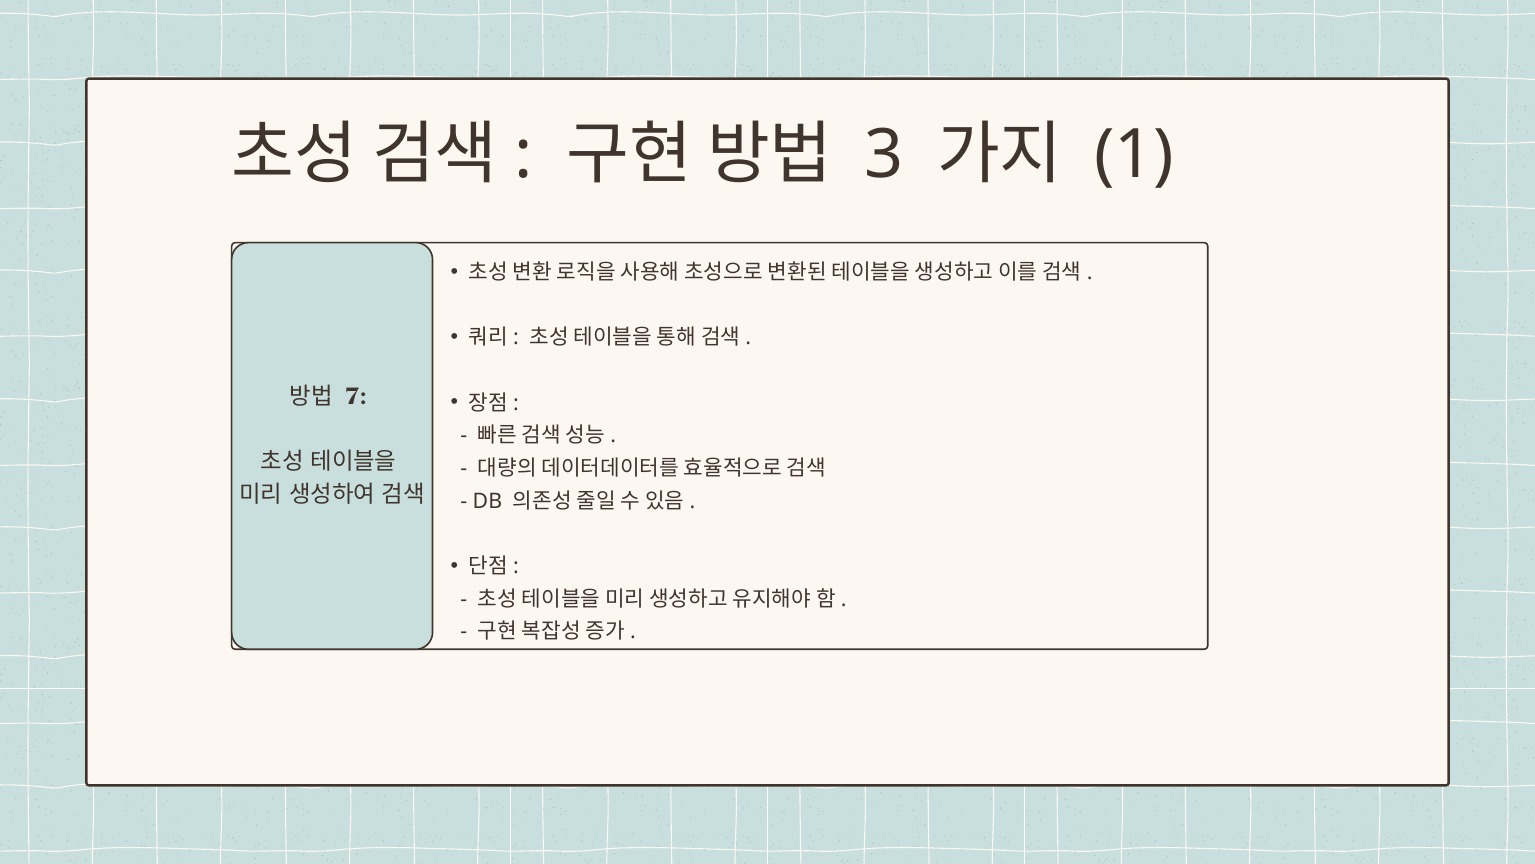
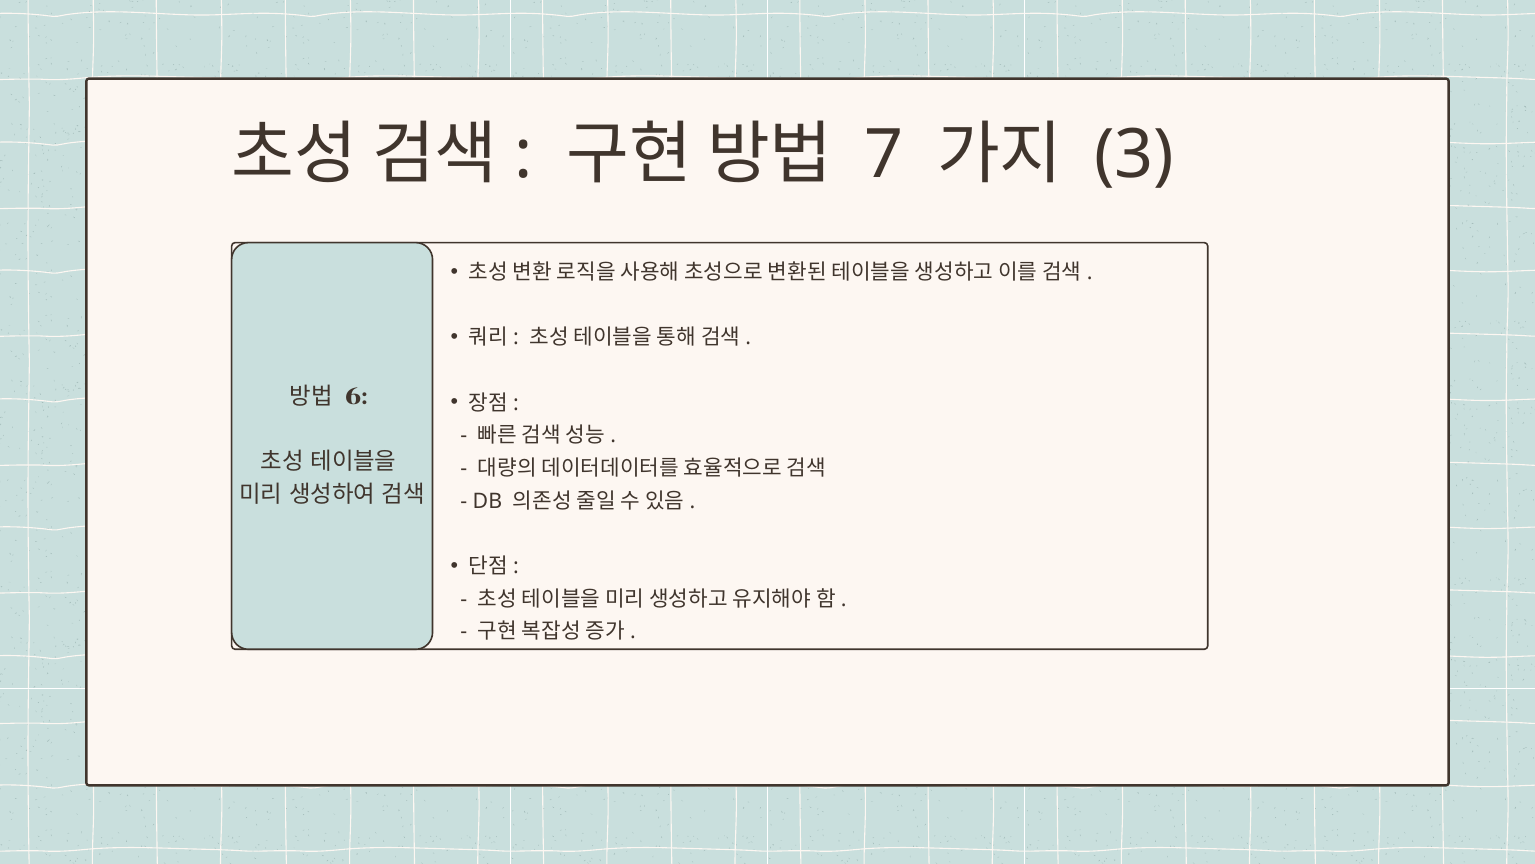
3: 3 -> 7 (884, 155)
1: 1 -> 3 (1134, 155)
7: 7 -> 6 (356, 396)
